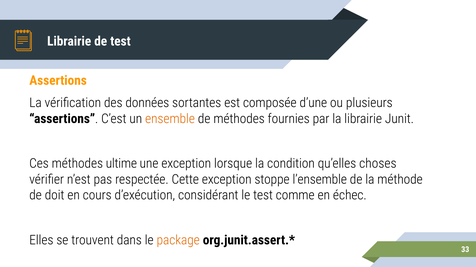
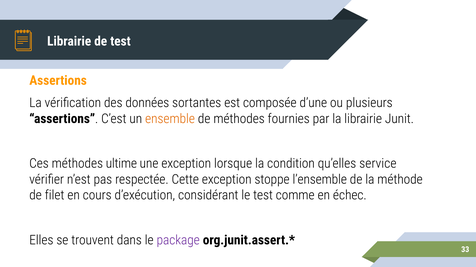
choses: choses -> service (378, 164)
doit: doit -> filet (55, 196)
package colour: orange -> purple (178, 241)
